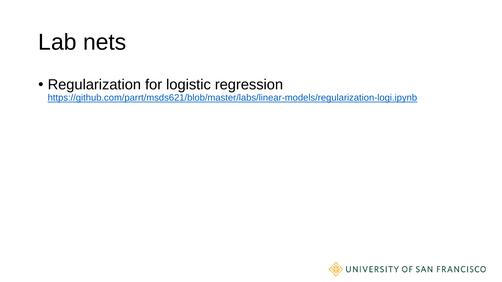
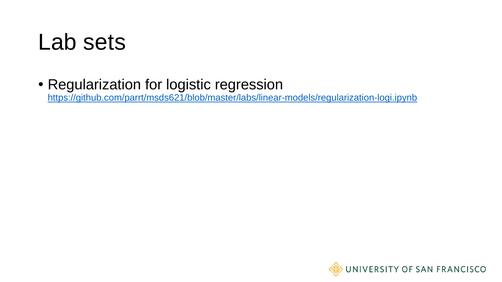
nets: nets -> sets (105, 42)
